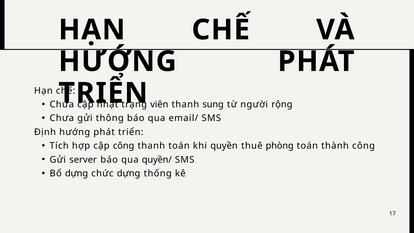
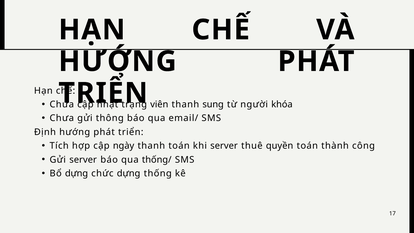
rộng: rộng -> khóa (282, 104)
cập công: công -> ngày (124, 146)
khi quyền: quyền -> server (224, 146)
phòng: phòng -> quyền (280, 146)
quyền/: quyền/ -> thống/ (157, 160)
